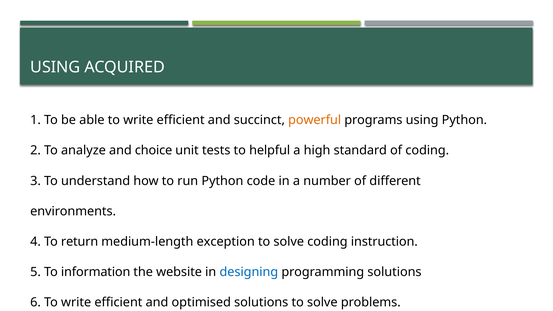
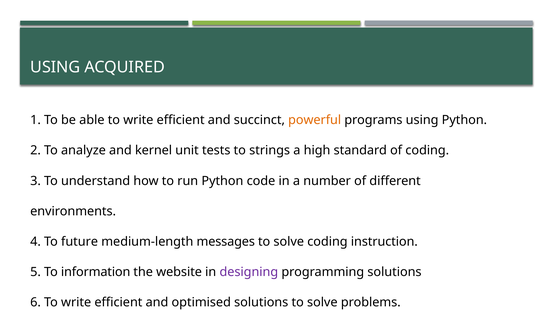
choice: choice -> kernel (154, 150)
helpful: helpful -> strings (270, 150)
return: return -> future (80, 242)
exception: exception -> messages (226, 242)
designing colour: blue -> purple (249, 272)
